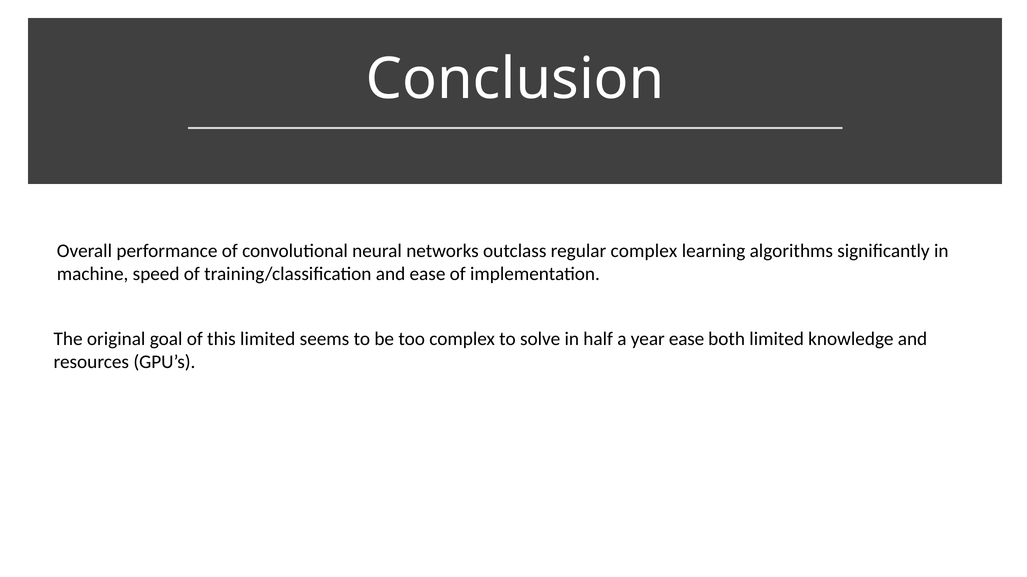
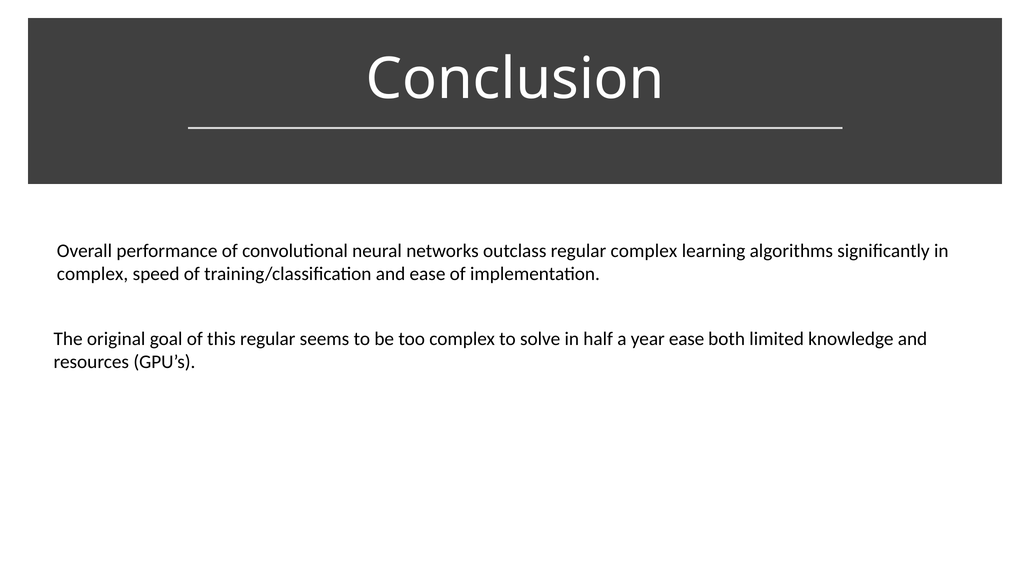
machine: machine -> complex (93, 274)
this limited: limited -> regular (268, 339)
